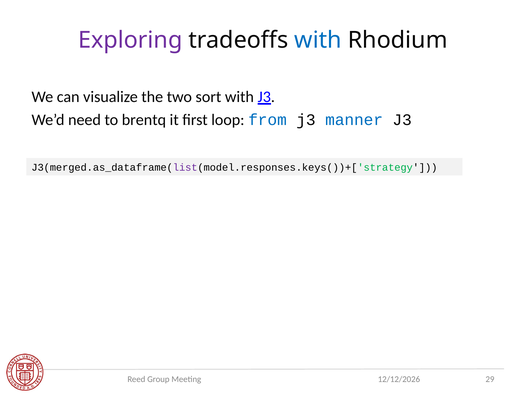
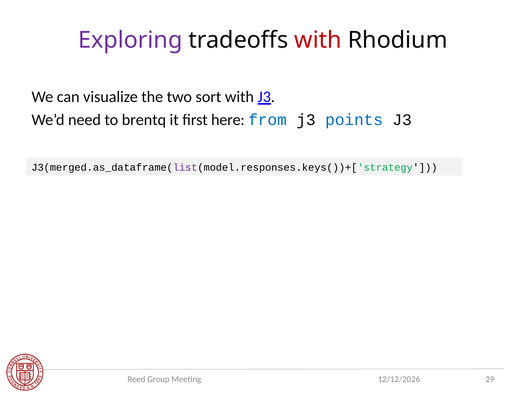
with colour: blue -> red (318, 40)
loop: loop -> here (228, 120)
manner: manner -> points (354, 120)
